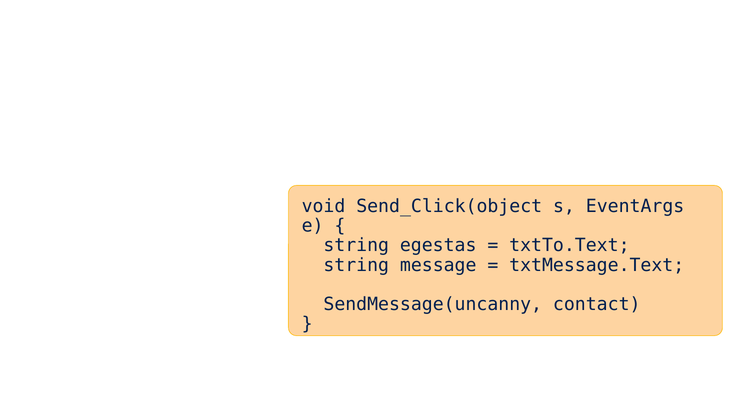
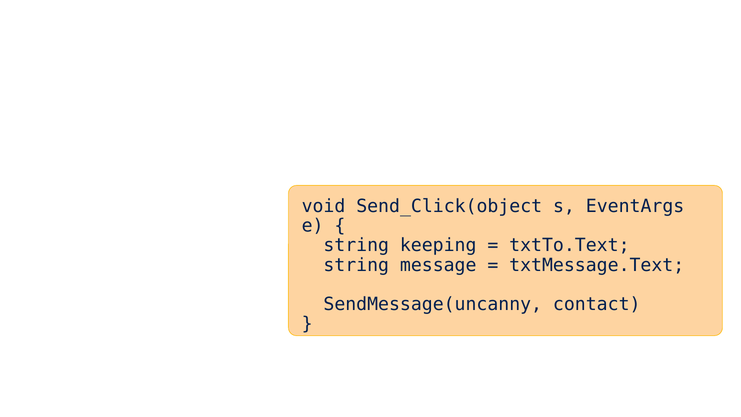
egestas: egestas -> keeping (438, 245)
